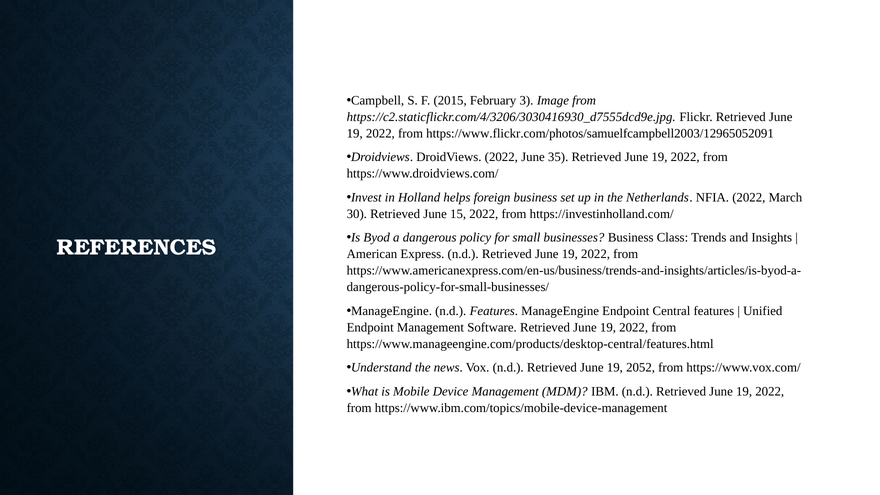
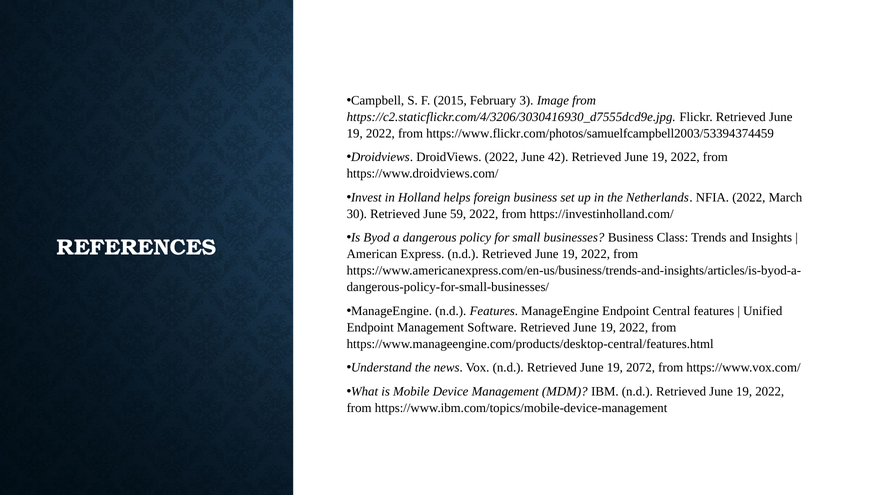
https://www.flickr.com/photos/samuelfcampbell2003/12965052091: https://www.flickr.com/photos/samuelfcampbell2003/12965052091 -> https://www.flickr.com/photos/samuelfcampbell2003/53394374459 (600, 133)
35: 35 -> 42 (558, 157)
15: 15 -> 59 (458, 214)
2052: 2052 -> 2072 (641, 368)
